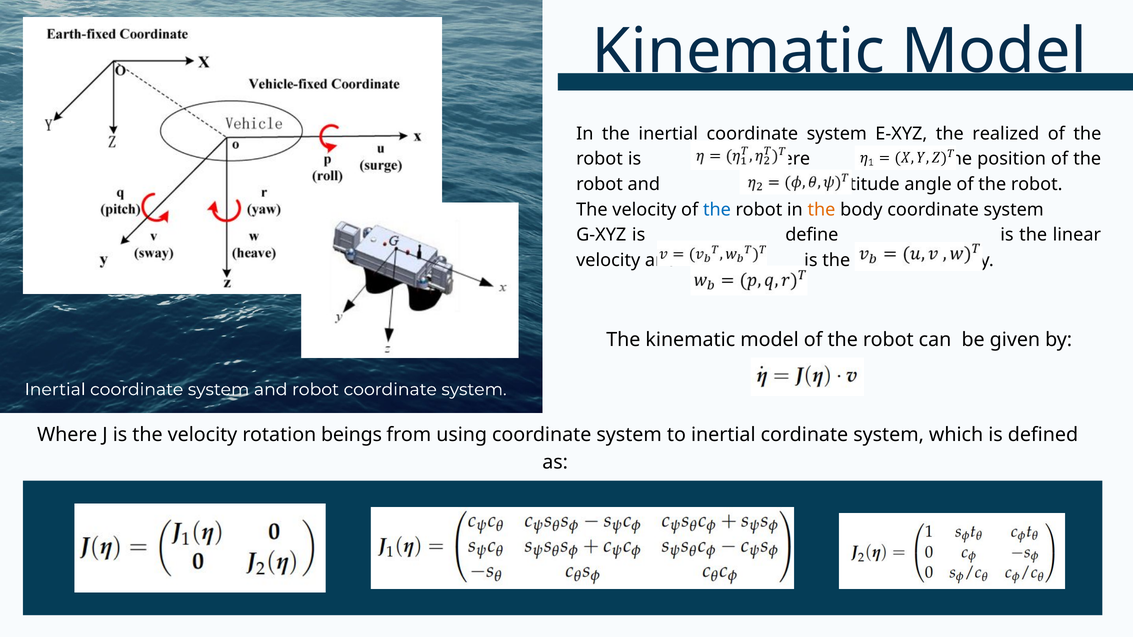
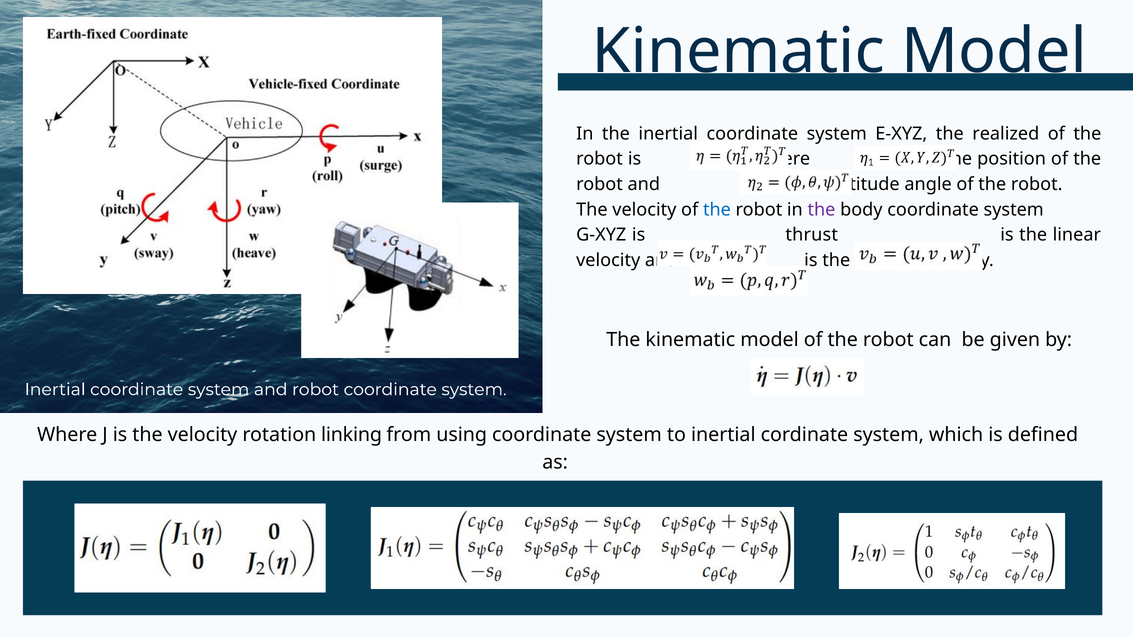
the colour: orange -> purple (821, 210)
define: define -> thrust (812, 235)
beings: beings -> linking (351, 435)
